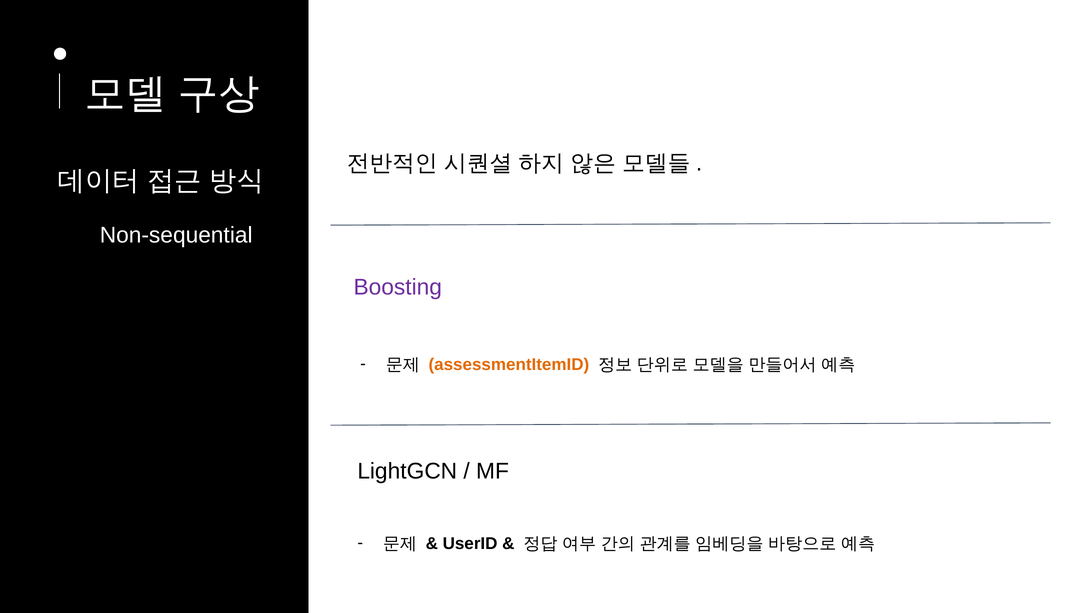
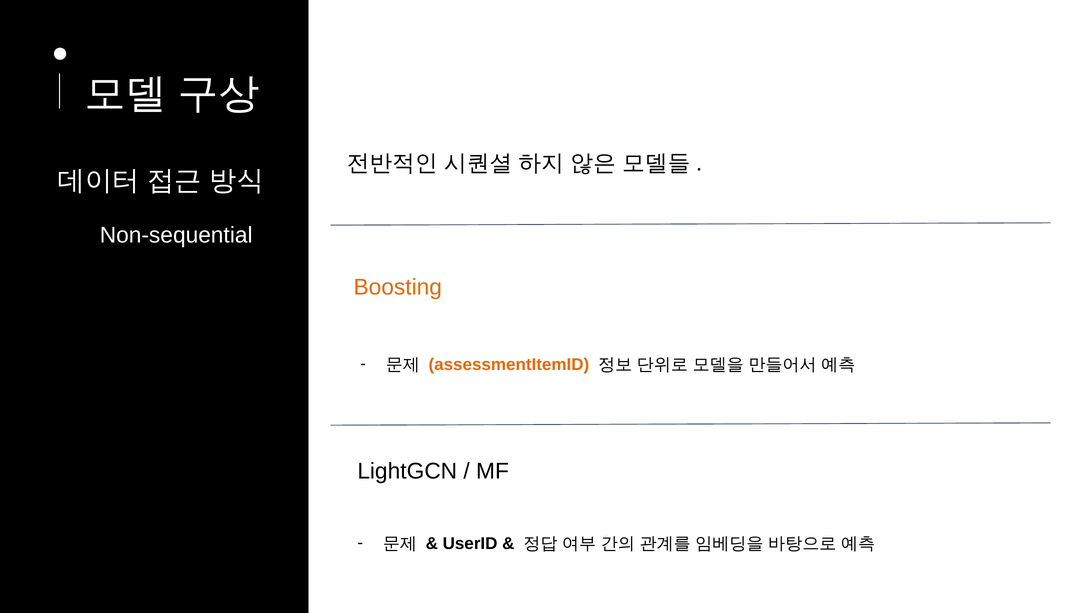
Boosting colour: purple -> orange (398, 288)
